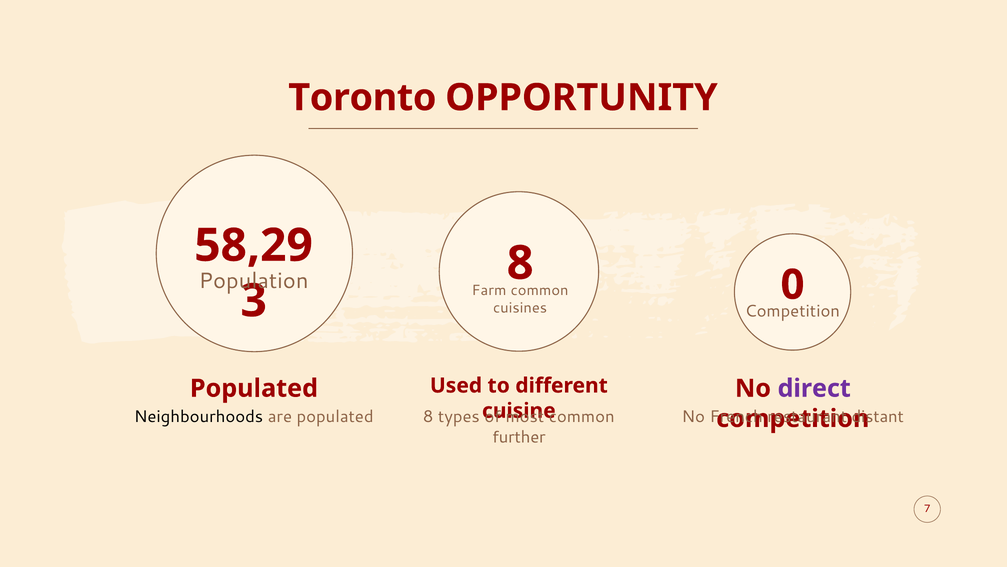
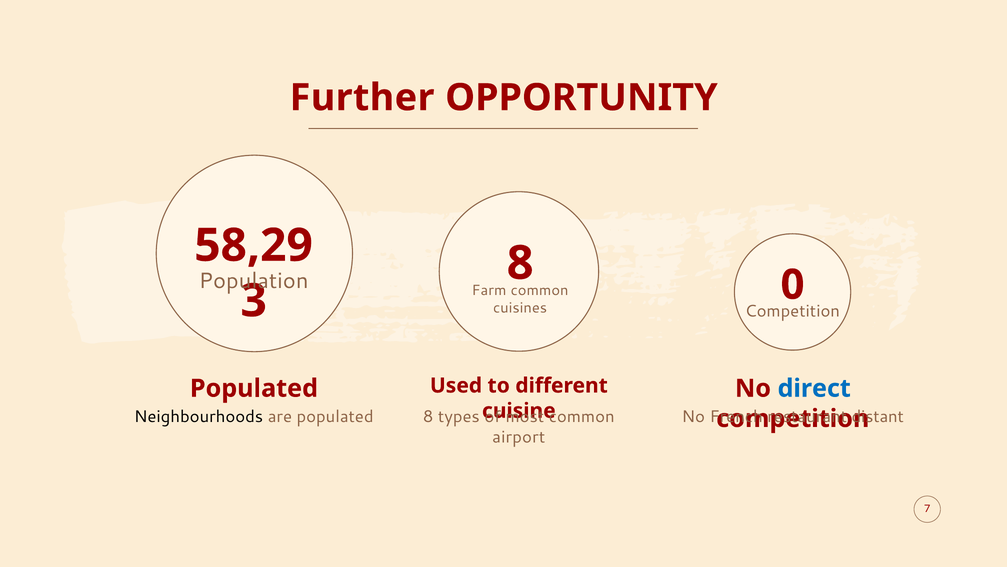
Toronto: Toronto -> Further (362, 98)
direct colour: purple -> blue (814, 388)
further: further -> airport (519, 437)
